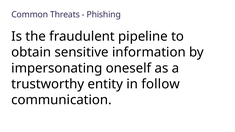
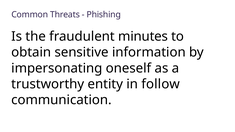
pipeline: pipeline -> minutes (143, 37)
